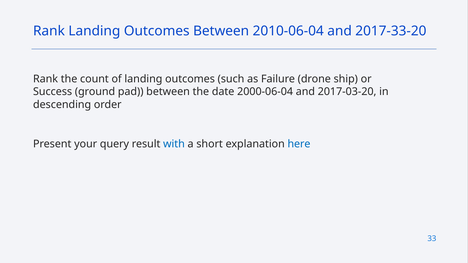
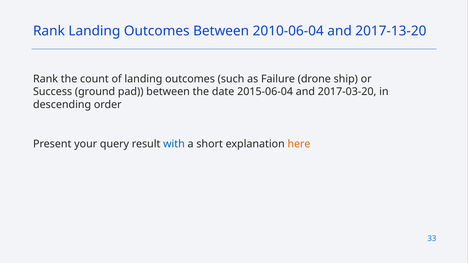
2017-33-20: 2017-33-20 -> 2017-13-20 (391, 31)
2000-06-04: 2000-06-04 -> 2015-06-04 (265, 92)
here colour: blue -> orange (299, 144)
